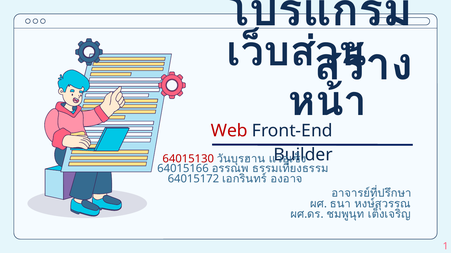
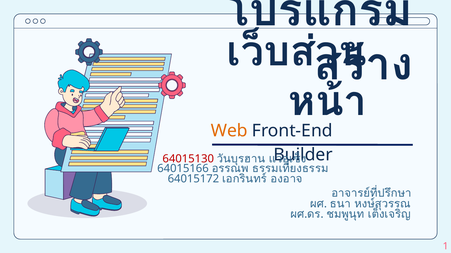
Web colour: red -> orange (229, 131)
